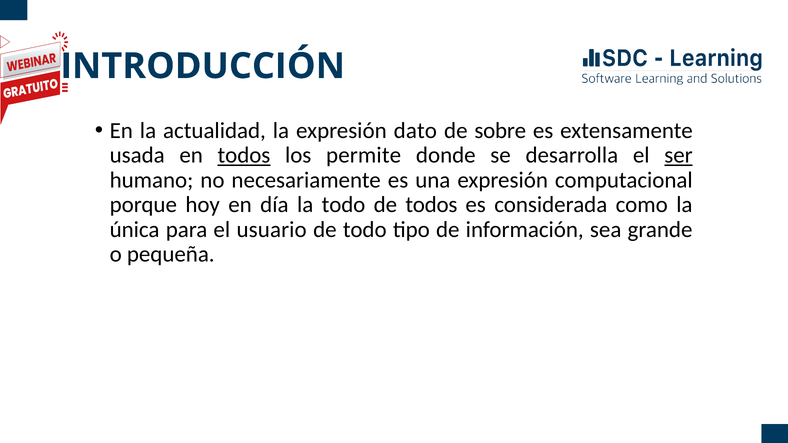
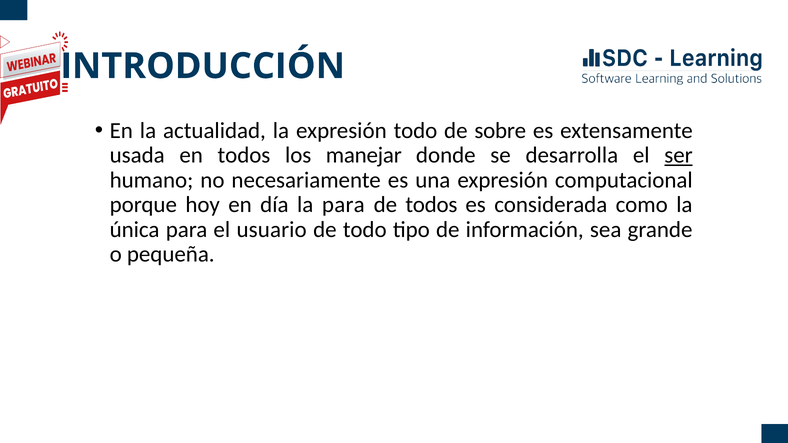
expresión dato: dato -> todo (415, 131)
todos underline: present -> none (244, 155)
permite: permite -> manejar (364, 155)
la todo: todo -> para (343, 205)
